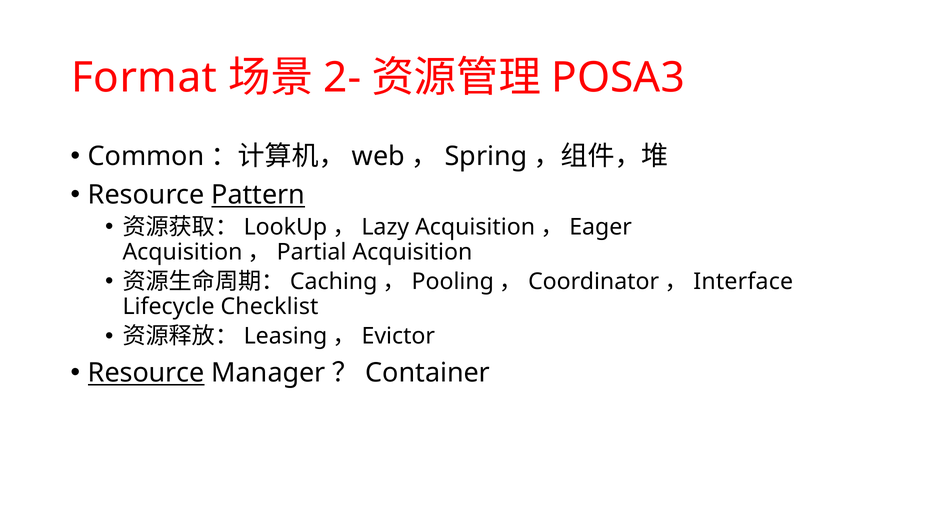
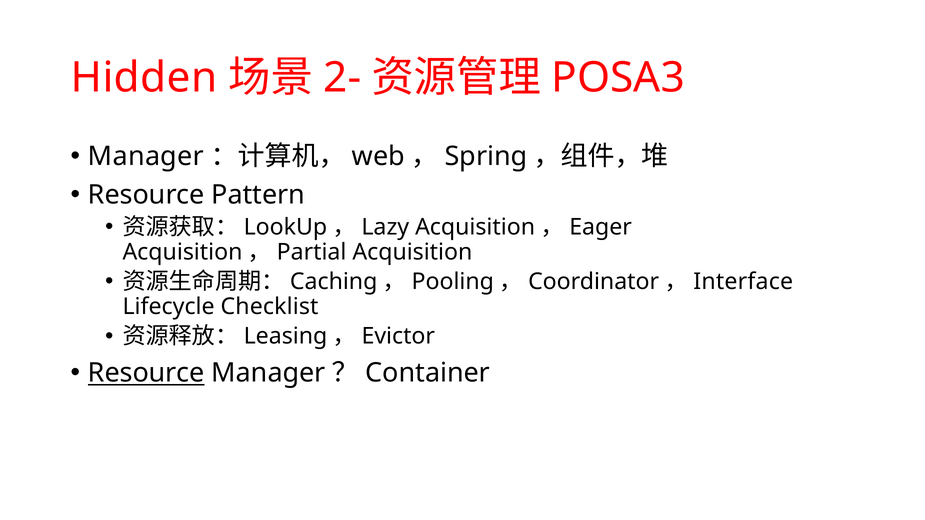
Format: Format -> Hidden (144, 78)
Common: Common -> Manager (146, 156)
Pattern underline: present -> none (258, 195)
